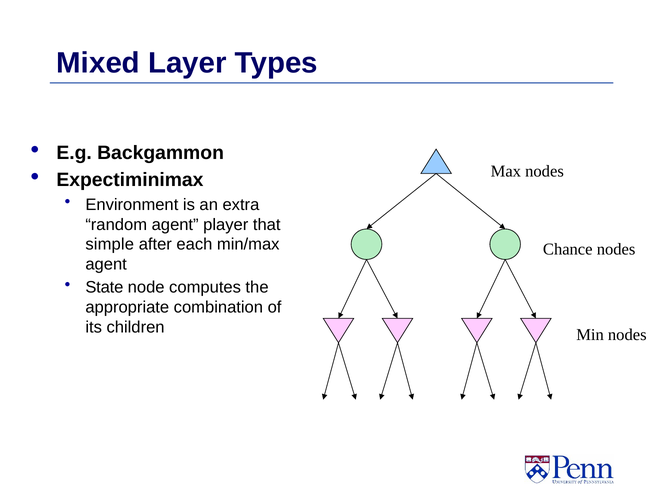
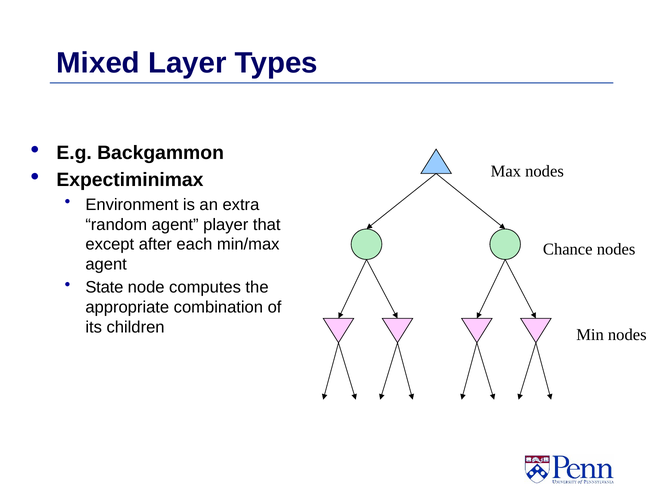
simple: simple -> except (110, 245)
